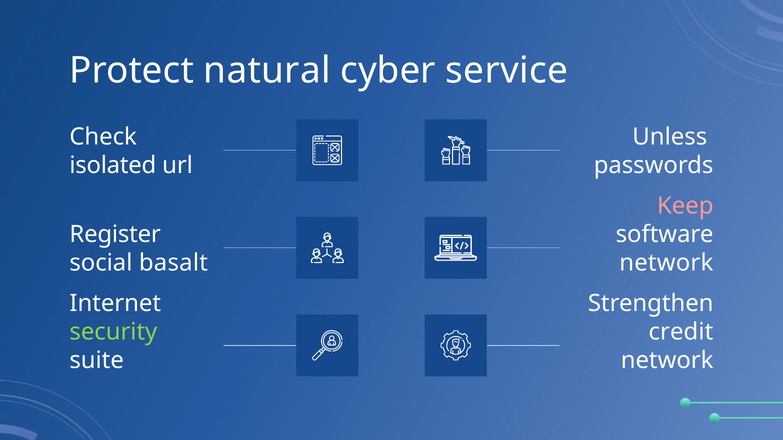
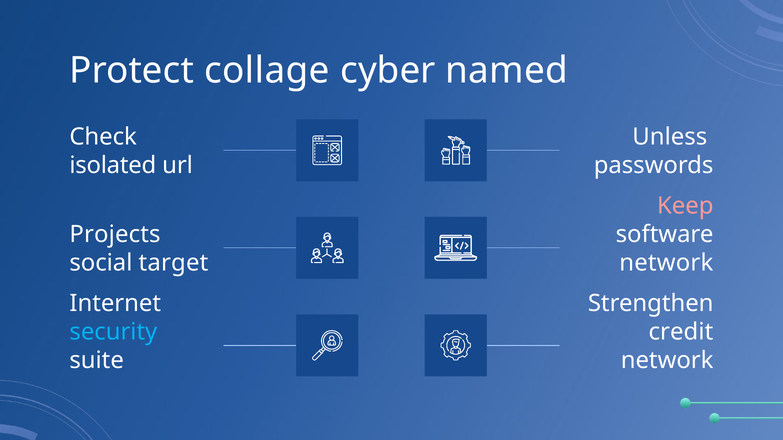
natural: natural -> collage (267, 71)
service: service -> named (507, 71)
Register: Register -> Projects (115, 235)
basalt: basalt -> target (173, 263)
security colour: light green -> light blue (113, 332)
